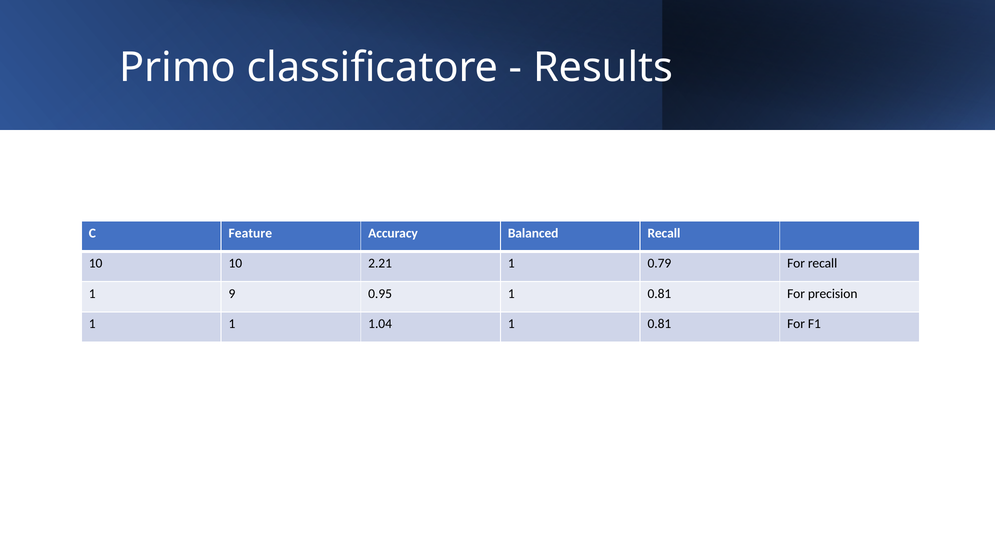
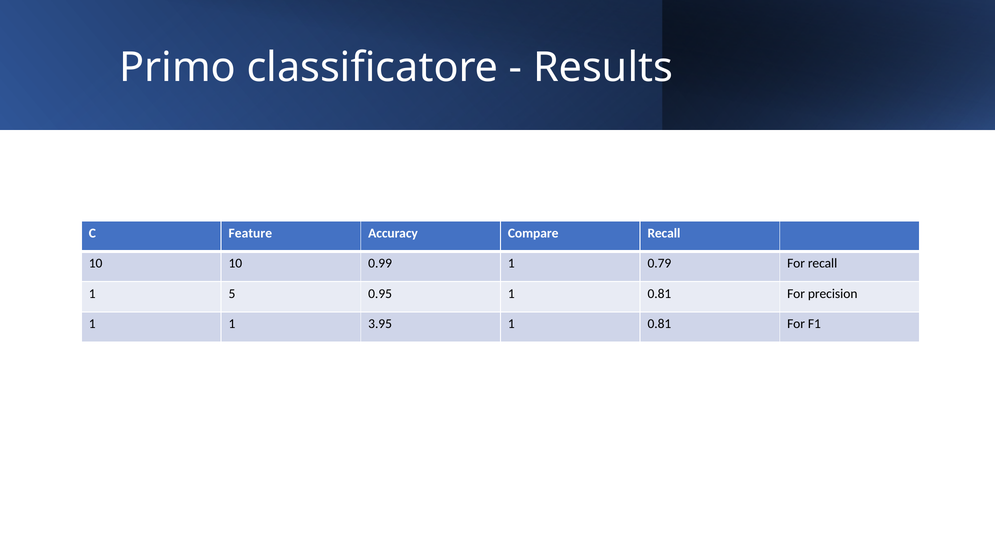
Balanced: Balanced -> Compare (533, 234)
2.21: 2.21 -> 0.99 (380, 264)
9: 9 -> 5 (232, 294)
1.04: 1.04 -> 3.95 (380, 324)
